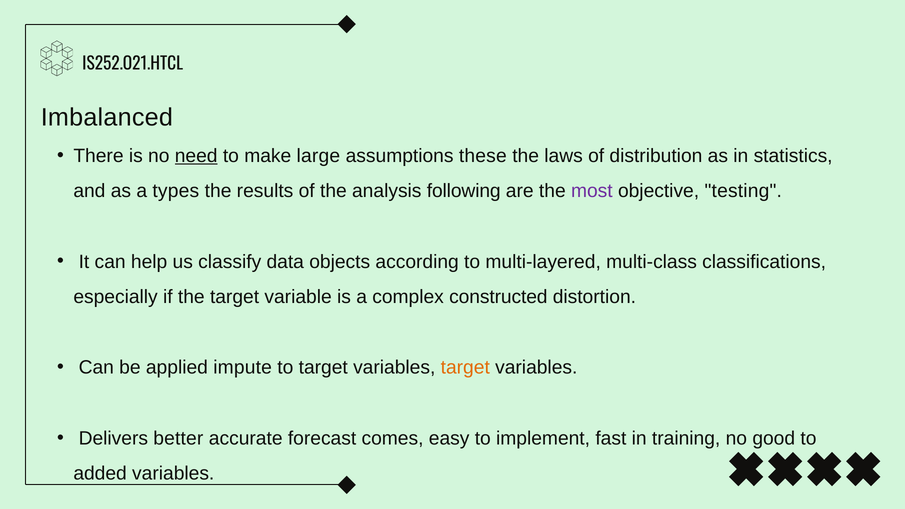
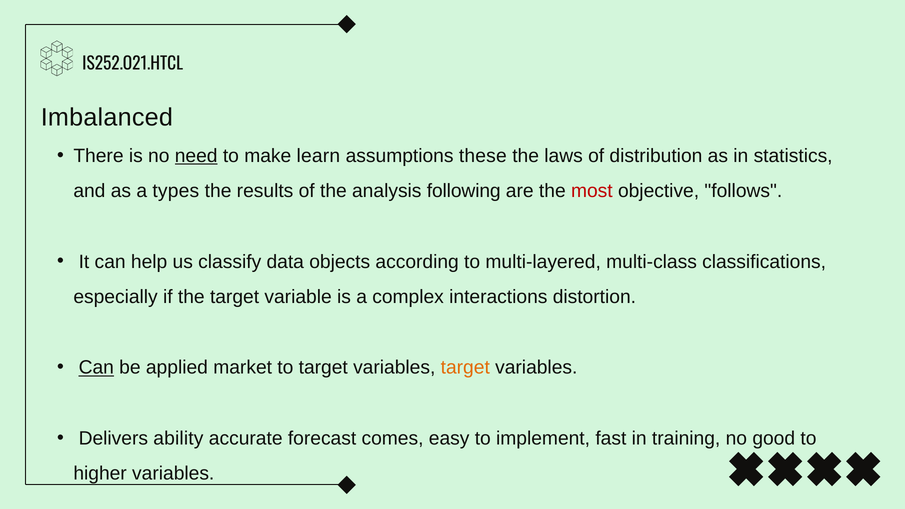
large: large -> learn (318, 156)
most colour: purple -> red (592, 191)
testing: testing -> follows (743, 191)
constructed: constructed -> interactions (498, 297)
Can underline: none -> present (96, 368)
impute: impute -> market (243, 368)
better: better -> ability (178, 438)
added: added -> higher (100, 474)
